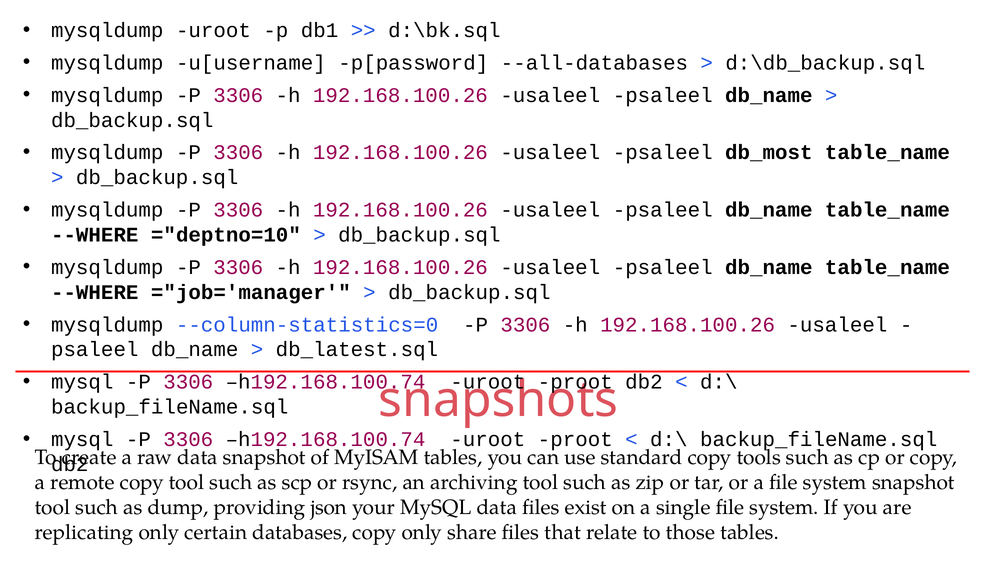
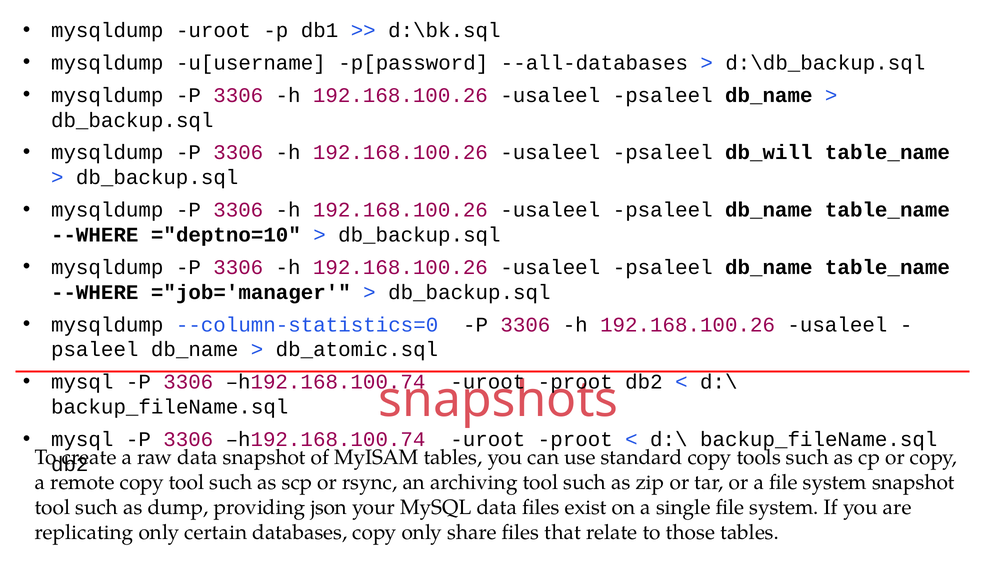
db_most: db_most -> db_will (769, 153)
db_latest.sql: db_latest.sql -> db_atomic.sql (357, 349)
